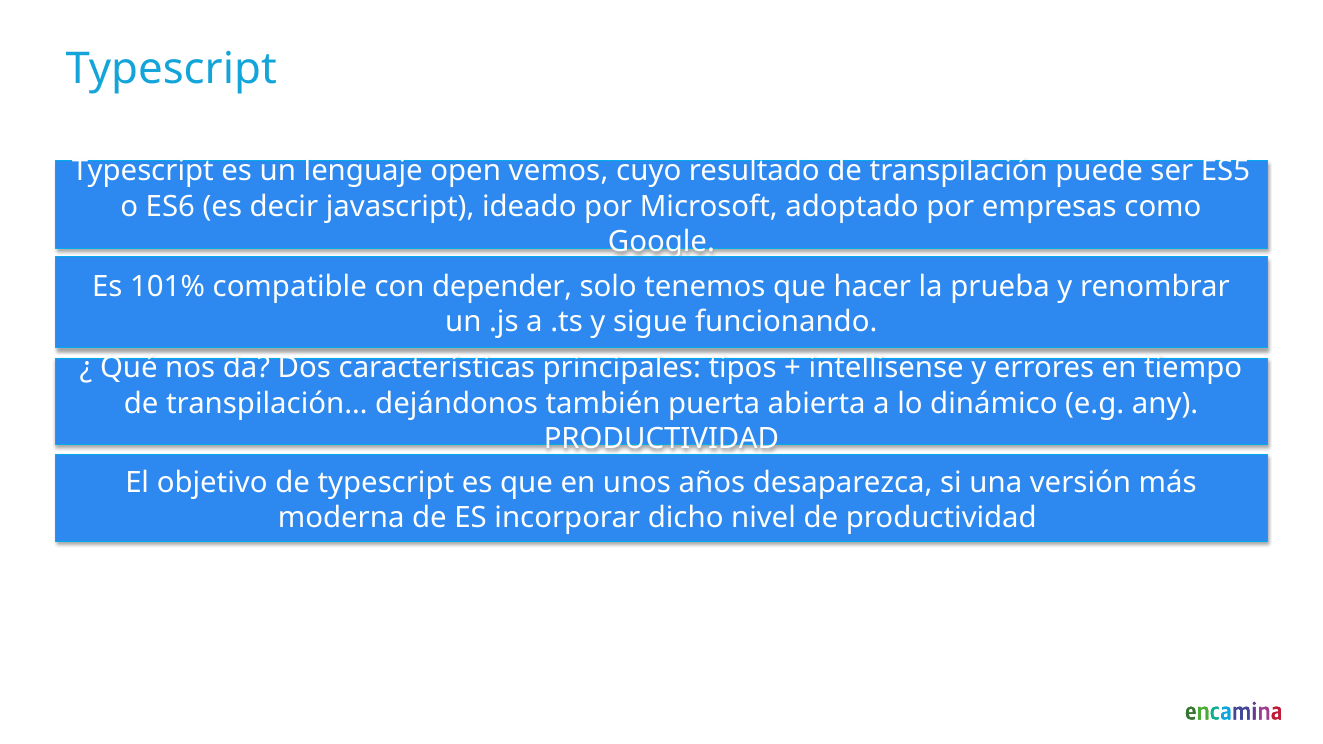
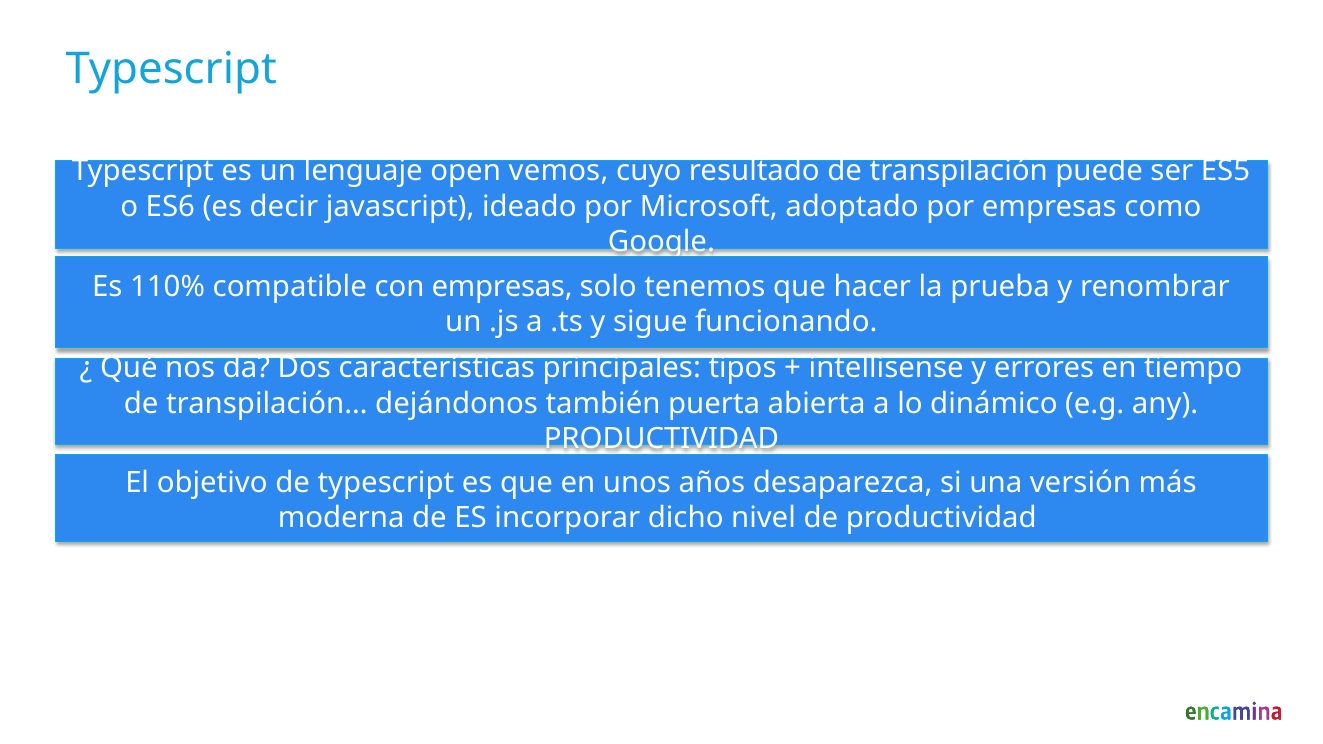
101%: 101% -> 110% (168, 287)
con depender: depender -> empresas (502, 287)
